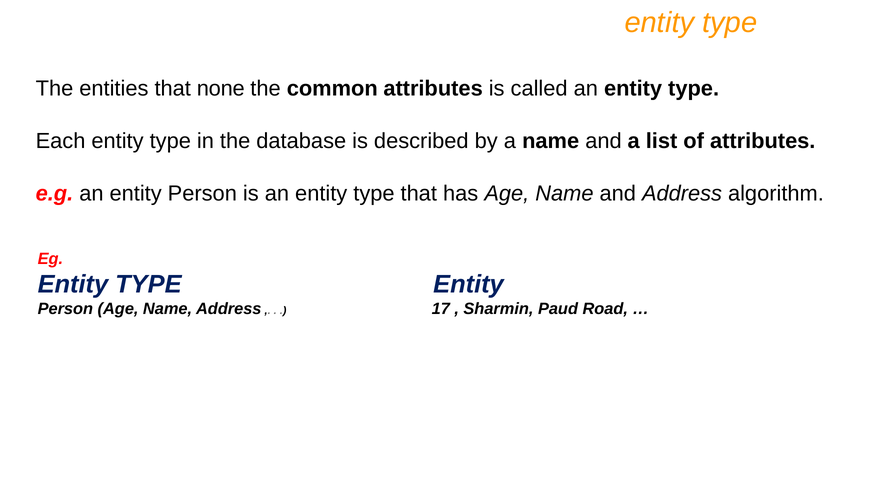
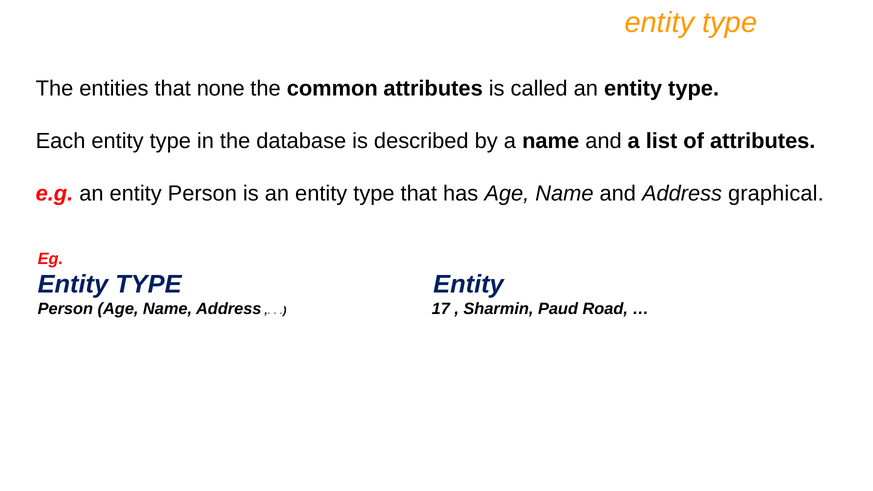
algorithm: algorithm -> graphical (776, 194)
